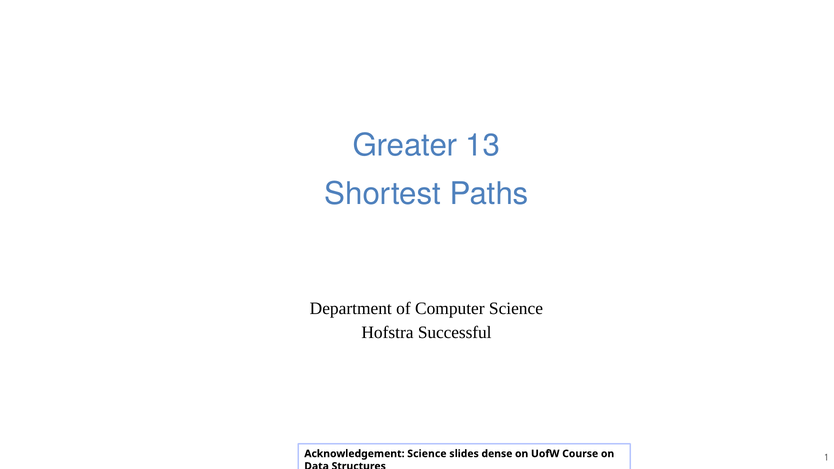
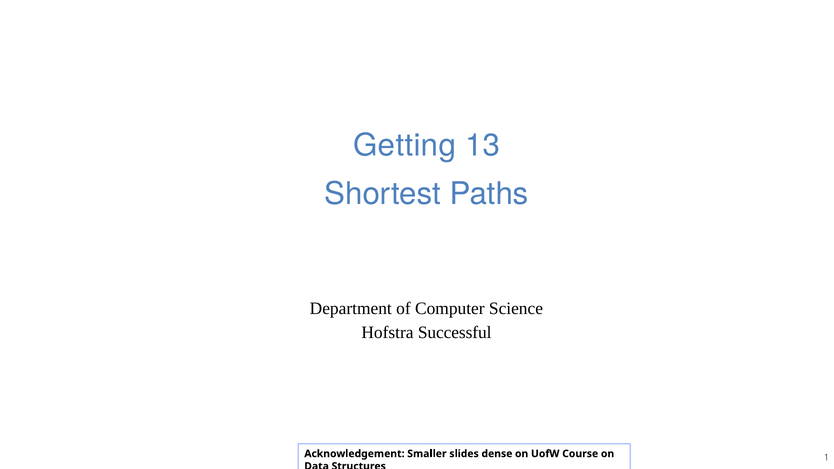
Greater: Greater -> Getting (405, 145)
Acknowledgement Science: Science -> Smaller (427, 454)
